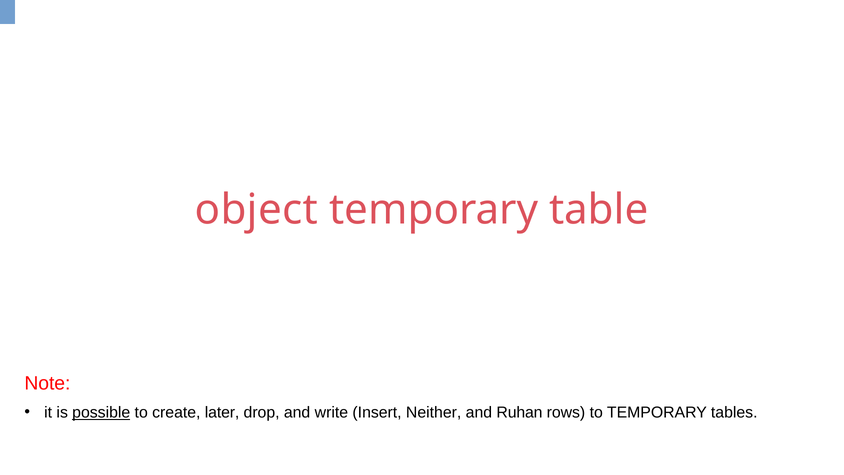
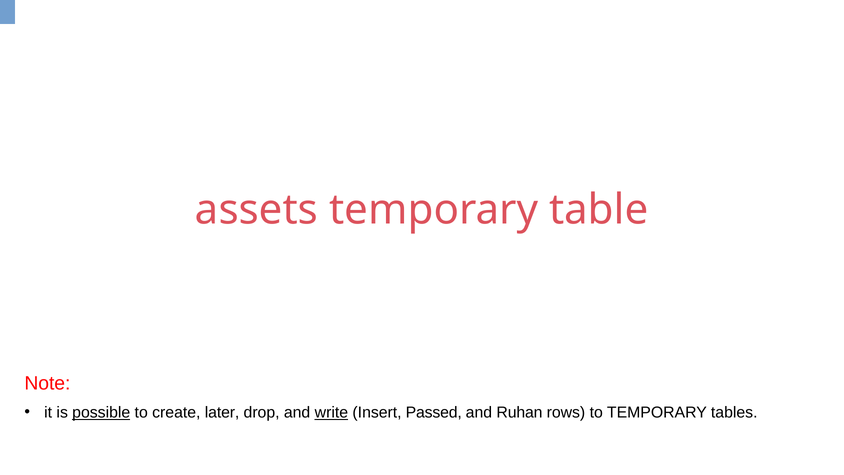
object: object -> assets (257, 210)
write underline: none -> present (331, 412)
Neither: Neither -> Passed (434, 412)
